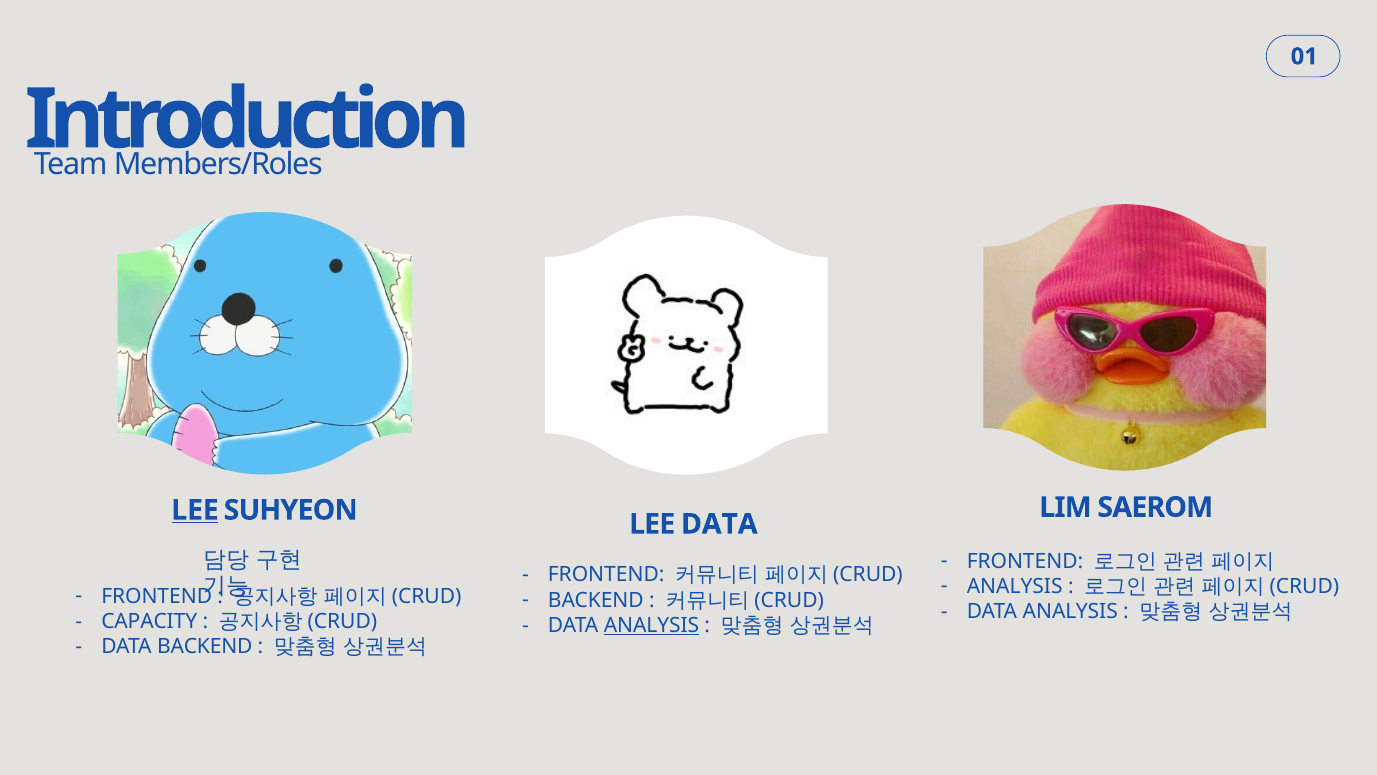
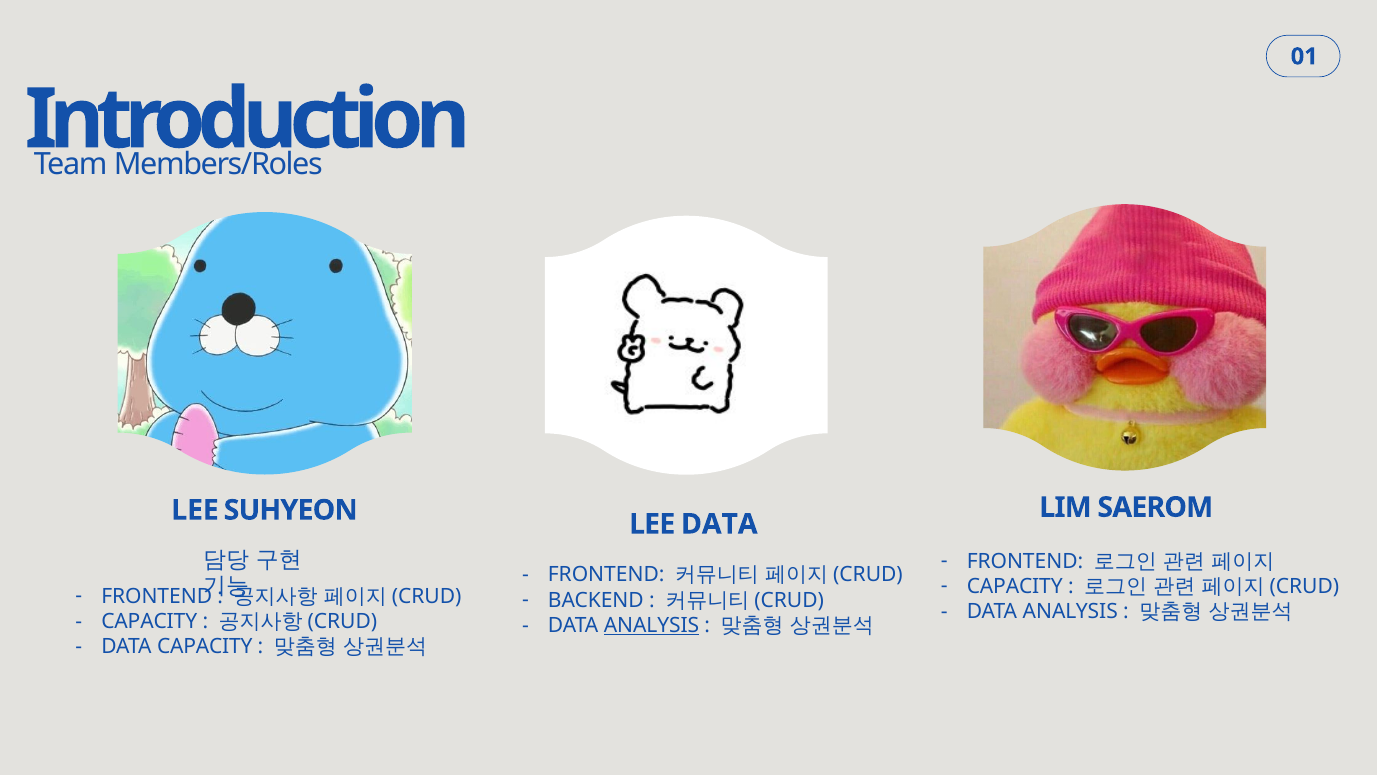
LEE underline: present -> none (195, 510)
ANALYSIS: ANALYSIS -> CAPACITY (1015, 586)
DATA BACKEND: BACKEND -> CAPACITY (205, 646)
